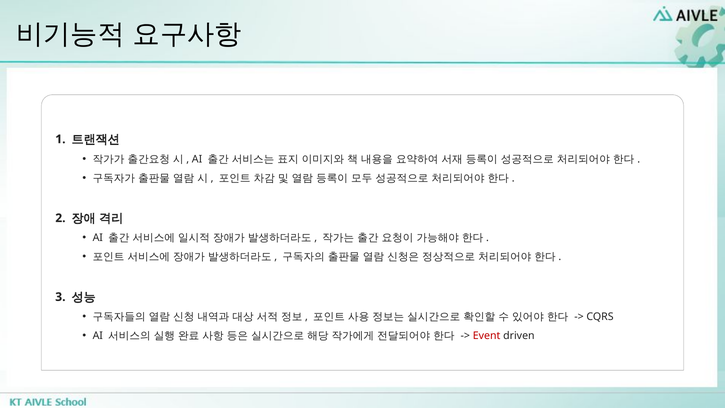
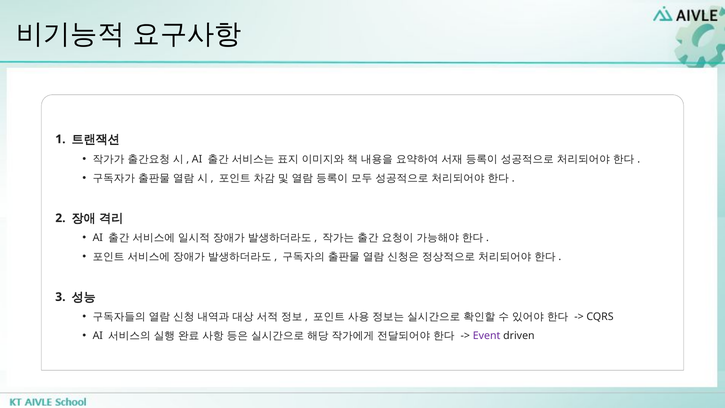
Event colour: red -> purple (487, 336)
